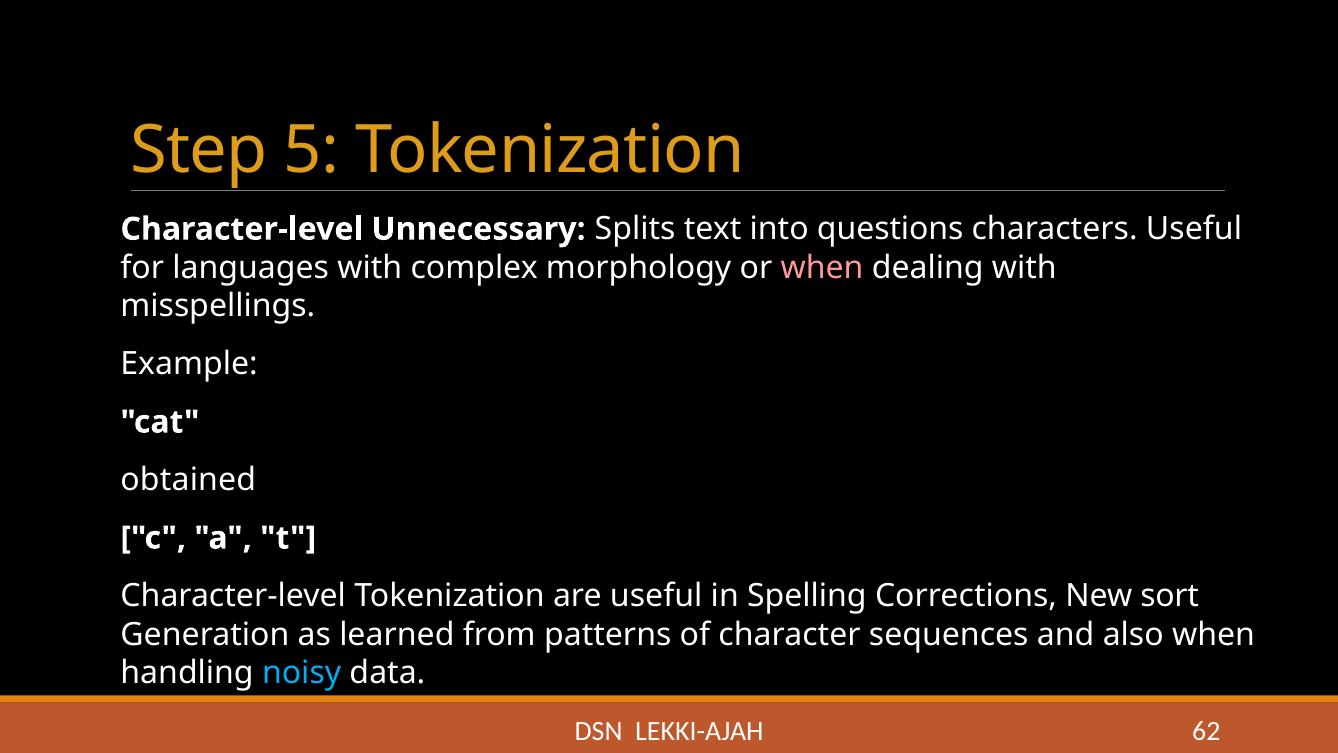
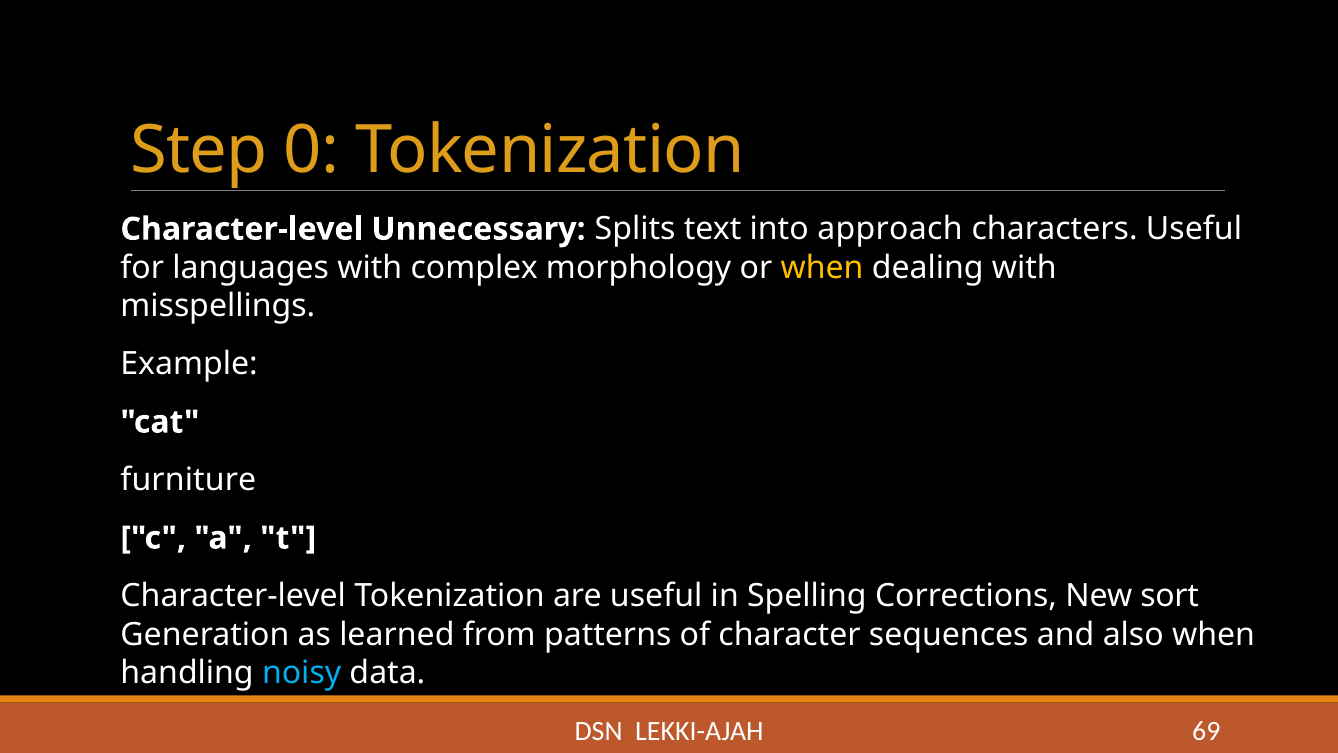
5: 5 -> 0 (312, 150)
questions: questions -> approach (890, 229)
when colour: pink -> yellow (822, 267)
obtained: obtained -> furniture (188, 480)
62: 62 -> 69 (1206, 731)
